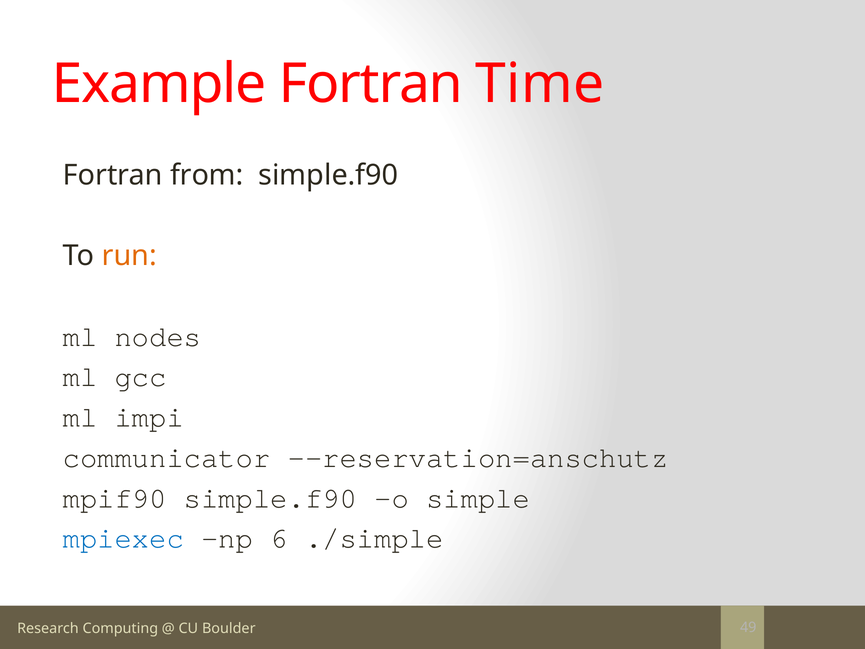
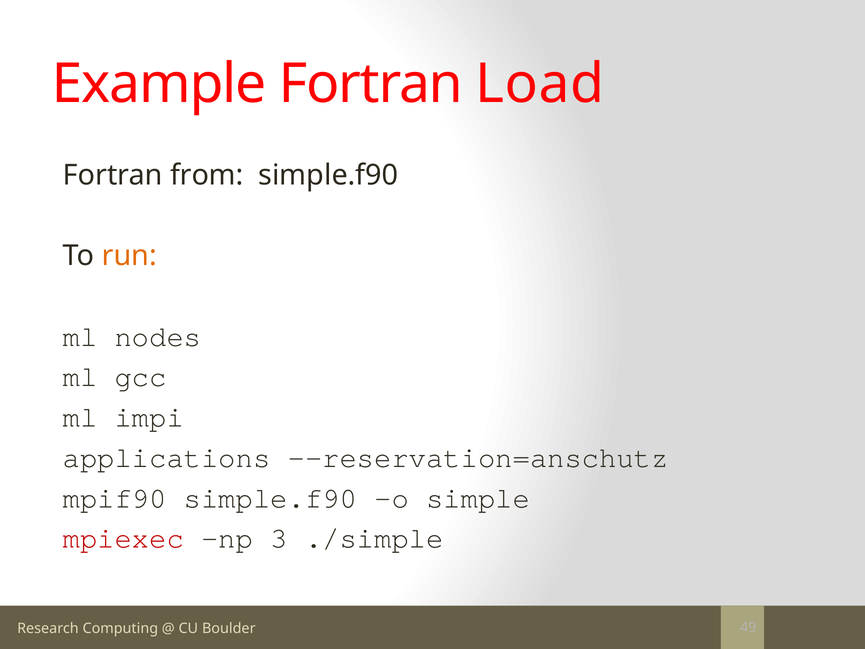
Time: Time -> Load (540, 84)
communicator: communicator -> applications (167, 458)
mpiexec colour: blue -> red (123, 538)
6: 6 -> 3 (279, 538)
